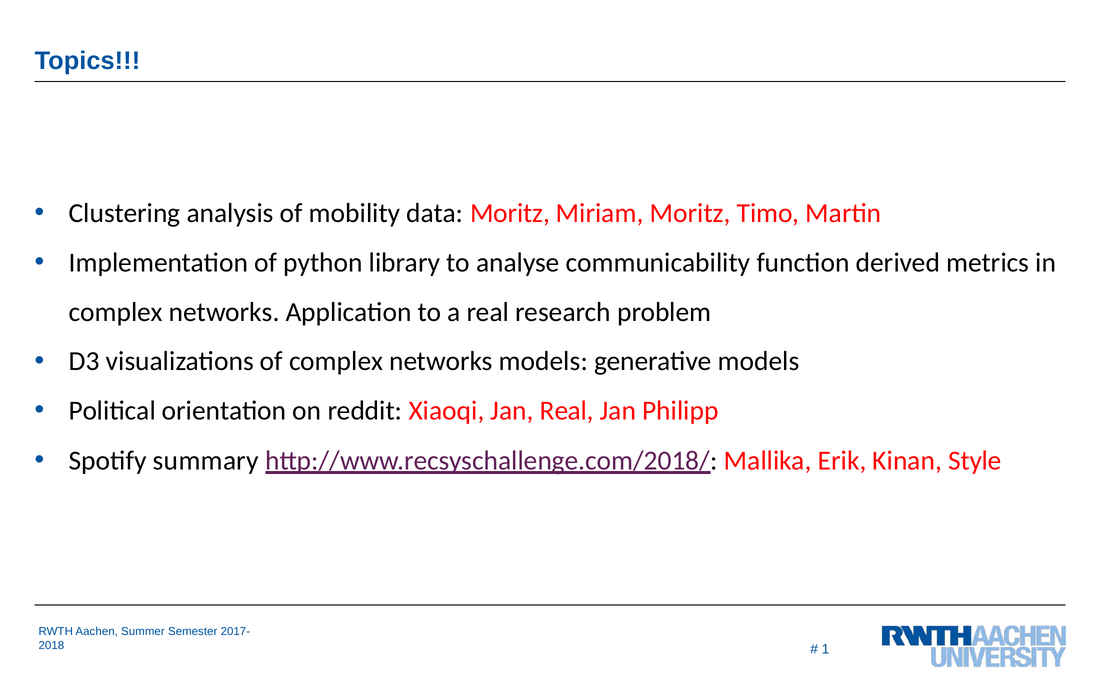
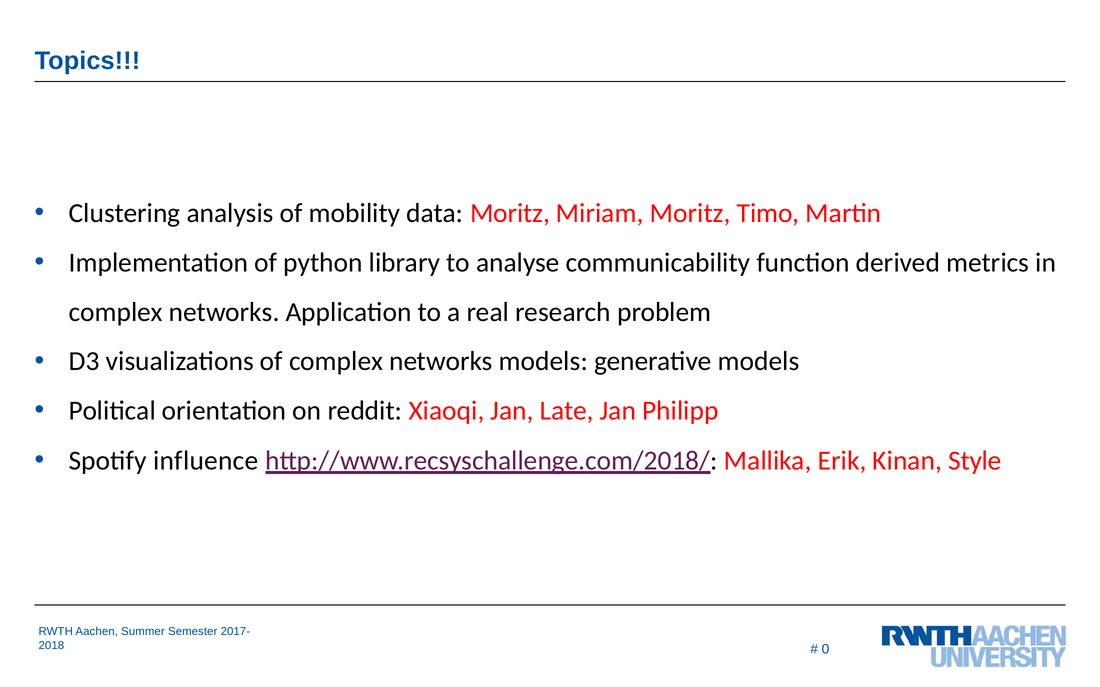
Jan Real: Real -> Late (567, 411)
summary: summary -> influence (206, 461)
1: 1 -> 0 (825, 650)
